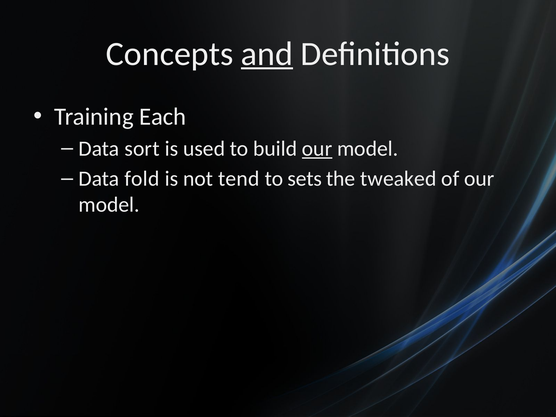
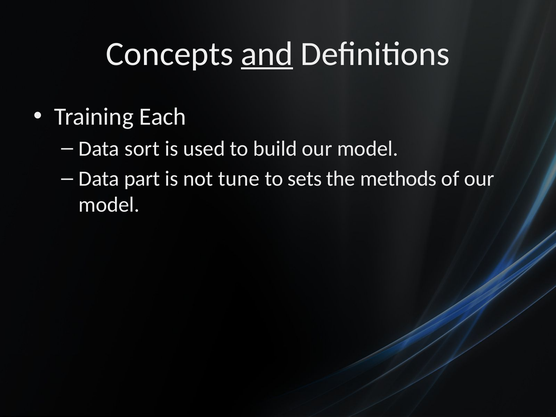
our underline: present -> none (317, 149)
fold: fold -> part (142, 179)
tend: tend -> tune (239, 179)
tweaked: tweaked -> methods (398, 179)
